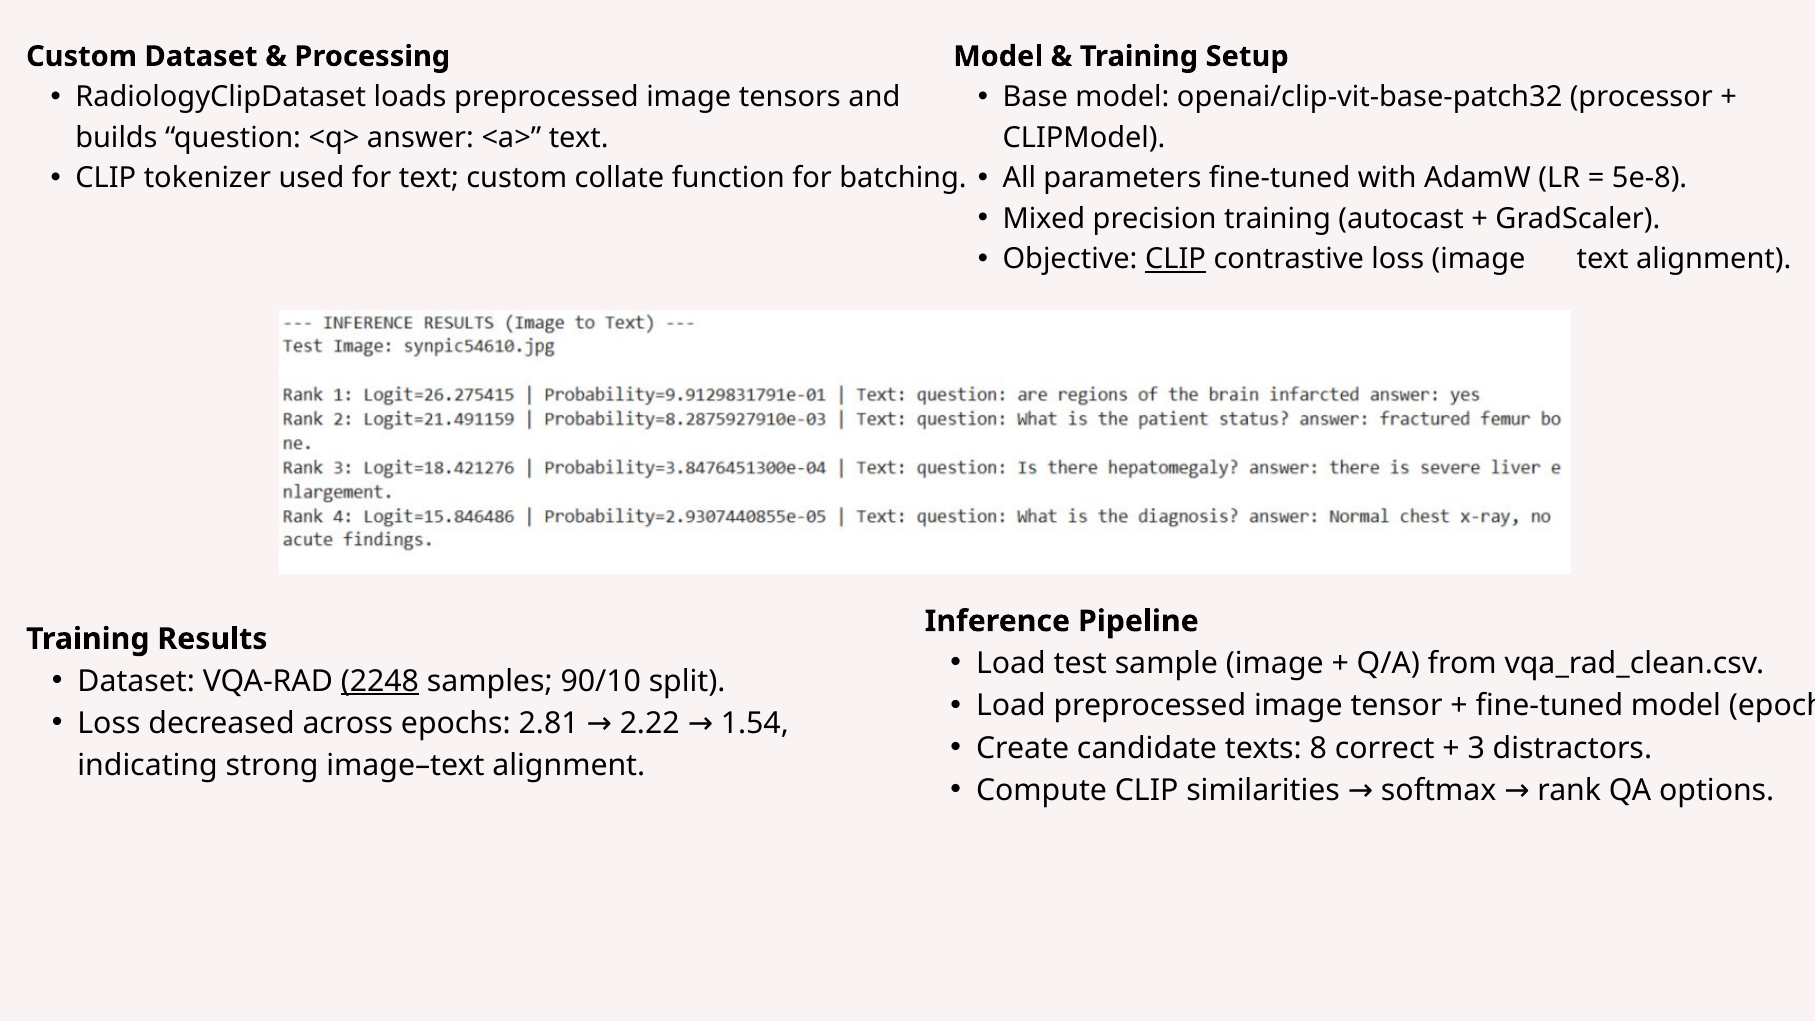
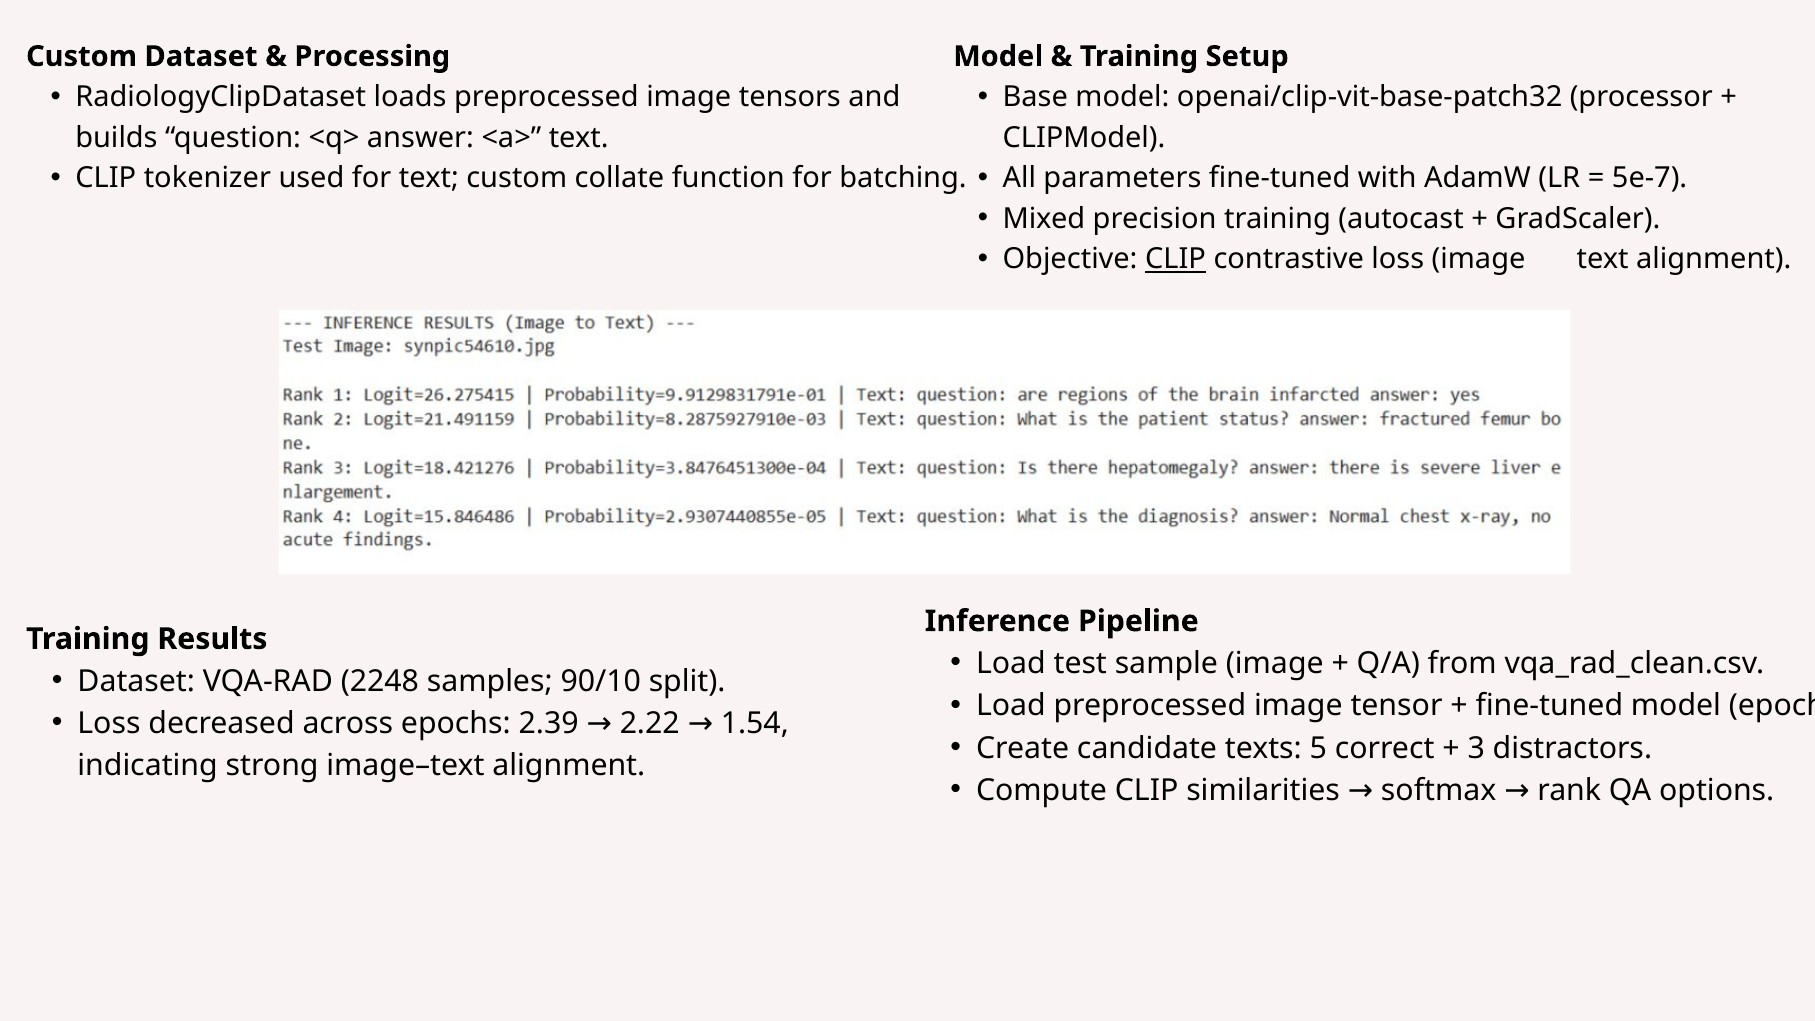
5e-8: 5e-8 -> 5e-7 (1650, 178)
2248 underline: present -> none (380, 681)
2.81: 2.81 -> 2.39 (549, 724)
8: 8 -> 5 (1318, 748)
